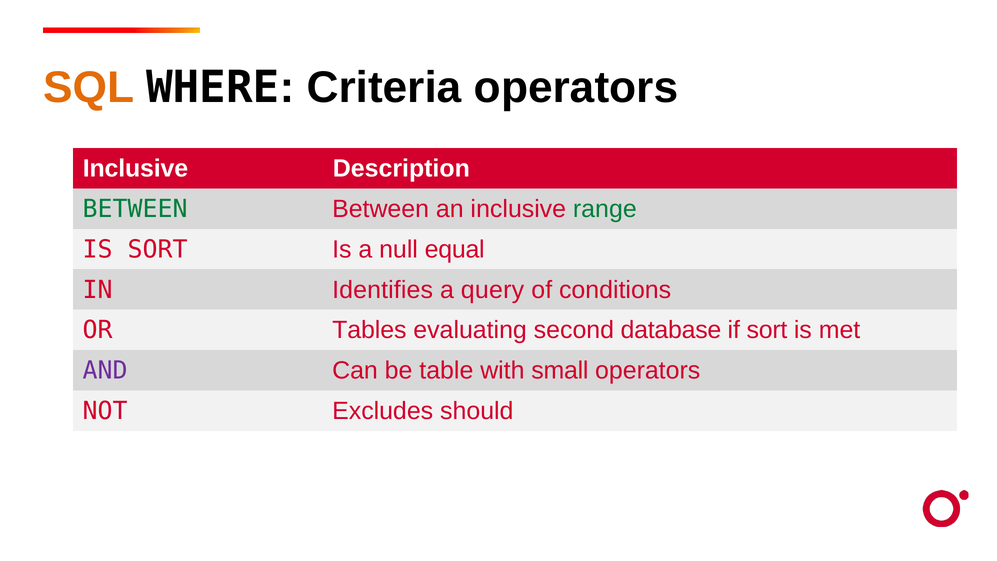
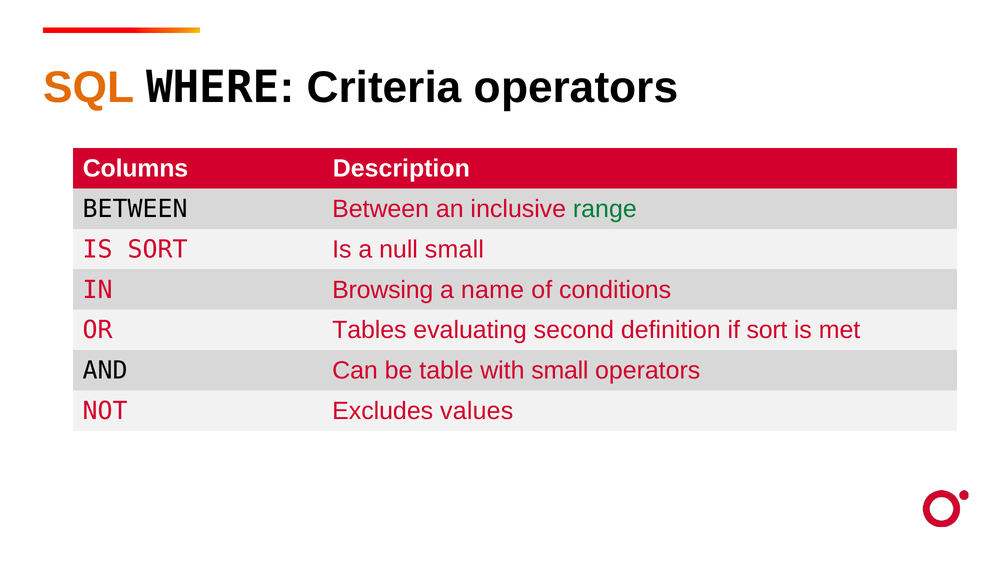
Inclusive: Inclusive -> Columns (135, 168)
BETWEEN colour: green -> black (135, 209)
null equal: equal -> small (454, 249)
Identifies: Identifies -> Browsing (383, 290)
query: query -> name (493, 290)
database: database -> definition (671, 330)
AND colour: purple -> black (105, 371)
should: should -> values (477, 411)
